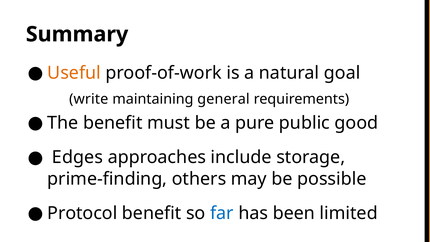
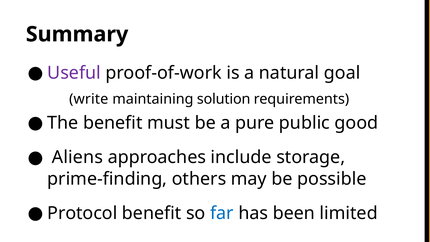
Useful colour: orange -> purple (74, 73)
general: general -> solution (224, 99)
Edges: Edges -> Aliens (77, 157)
